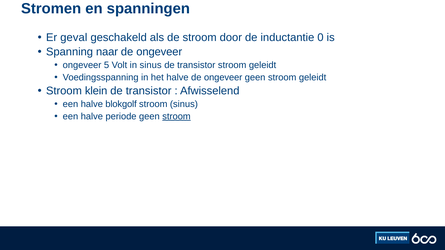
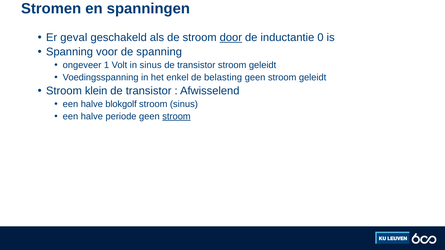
door underline: none -> present (231, 38)
naar: naar -> voor (107, 52)
ongeveer: ongeveer -> spanning (159, 52)
5: 5 -> 1 (107, 65)
het halve: halve -> enkel (177, 78)
ongeveer: ongeveer -> belasting (223, 78)
